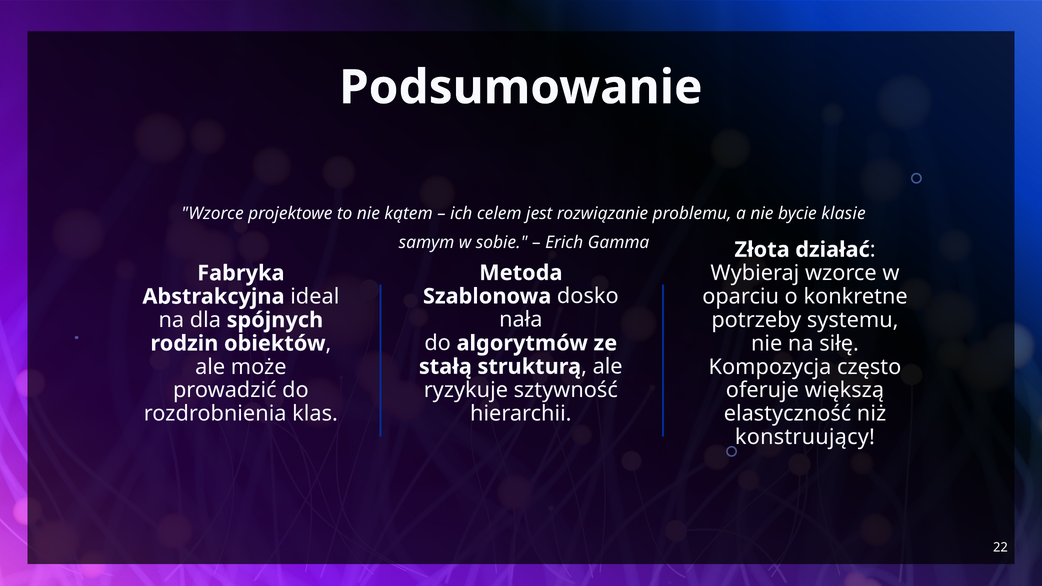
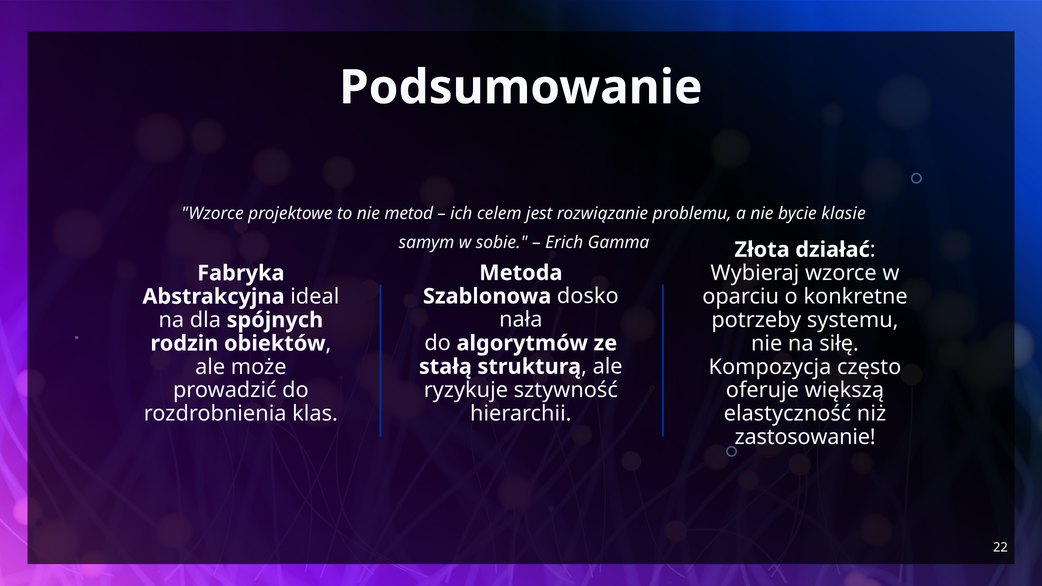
kątem: kątem -> metod (409, 214)
konstruujący: konstruujący -> zastosowanie (805, 437)
